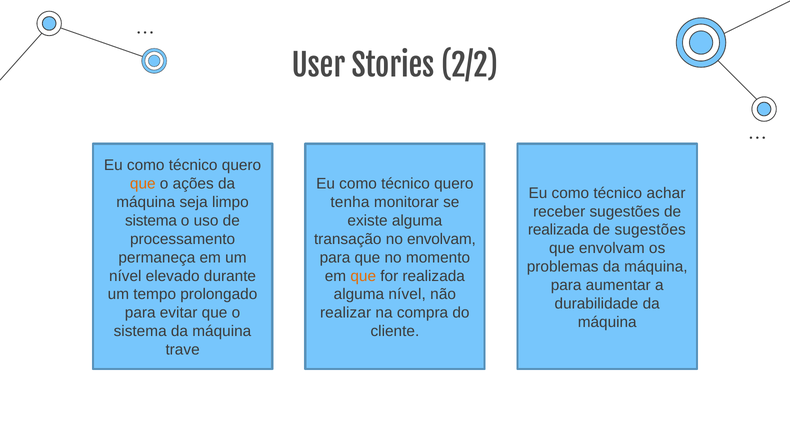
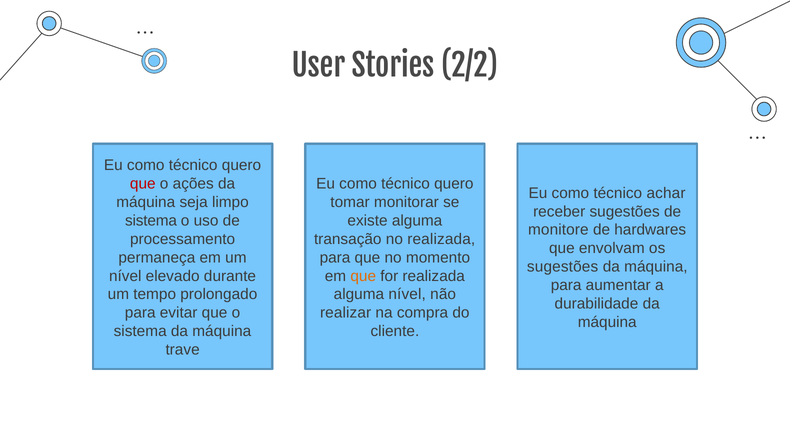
que colour: orange -> red (143, 184)
tenha: tenha -> tomar (350, 202)
realizada: realizada -> monitore (558, 230)
de sugestões: sugestões -> hardwares (650, 230)
no envolvam: envolvam -> realizada (441, 239)
problemas: problemas -> sugestões (563, 267)
